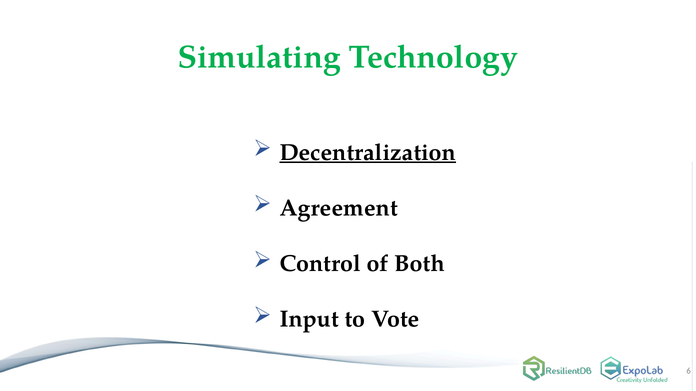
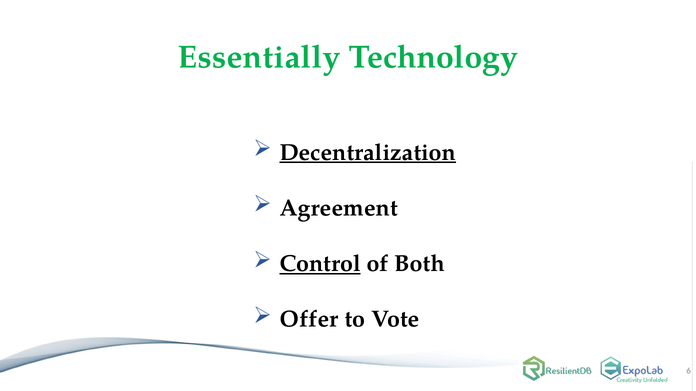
Simulating: Simulating -> Essentially (259, 57)
Control underline: none -> present (320, 264)
Input: Input -> Offer (309, 320)
